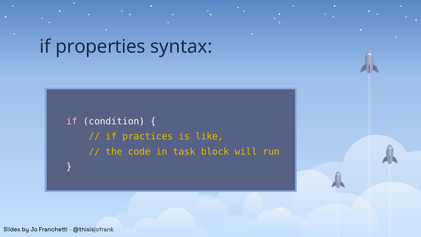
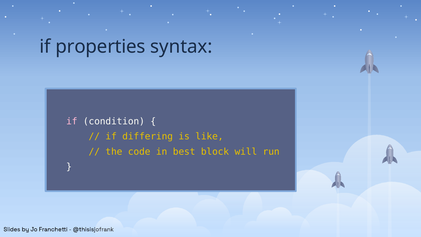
practices: practices -> differing (148, 136)
task: task -> best (184, 152)
